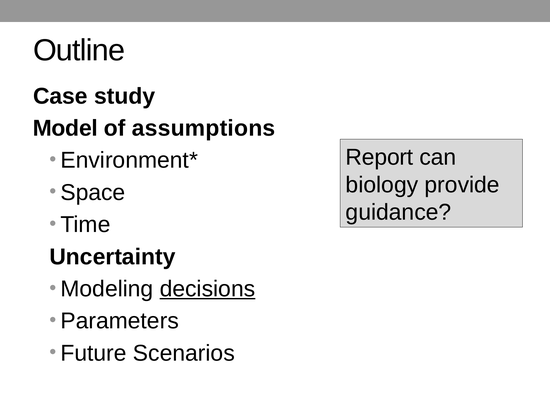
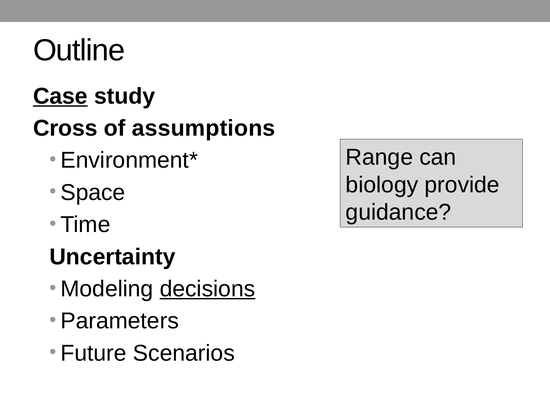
Case underline: none -> present (60, 96)
Model: Model -> Cross (65, 128)
Report: Report -> Range (379, 157)
